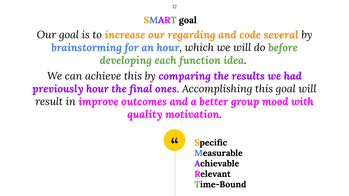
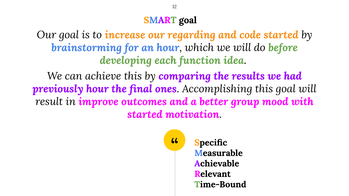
code several: several -> started (281, 35)
quality: quality -> started (145, 115)
